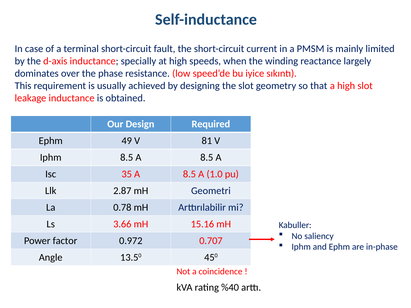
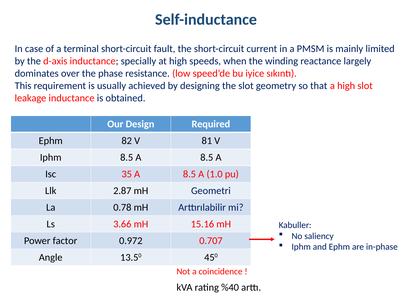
49: 49 -> 82 (127, 141)
